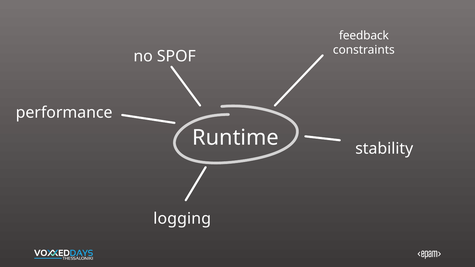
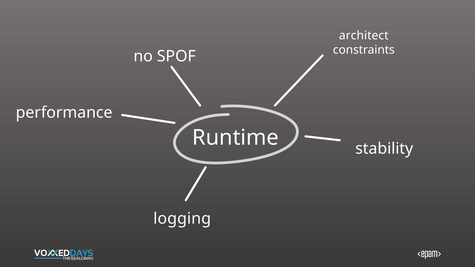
feedback: feedback -> architect (364, 36)
